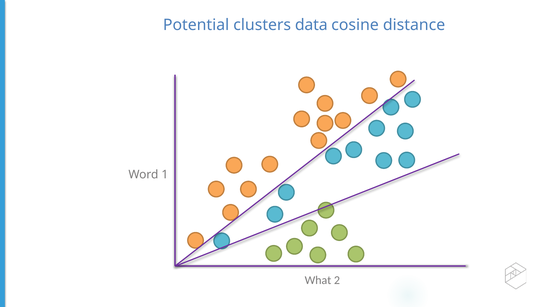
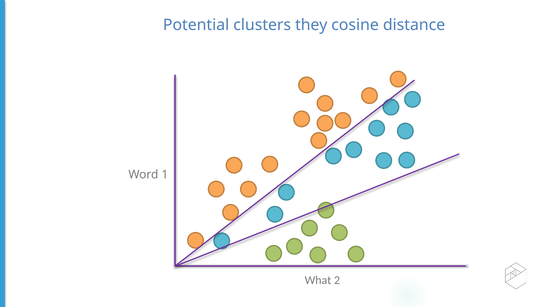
data: data -> they (311, 25)
